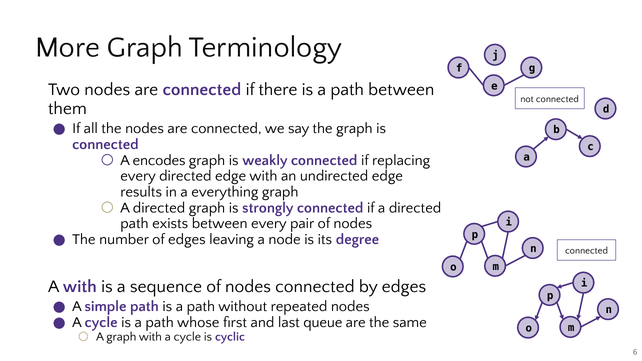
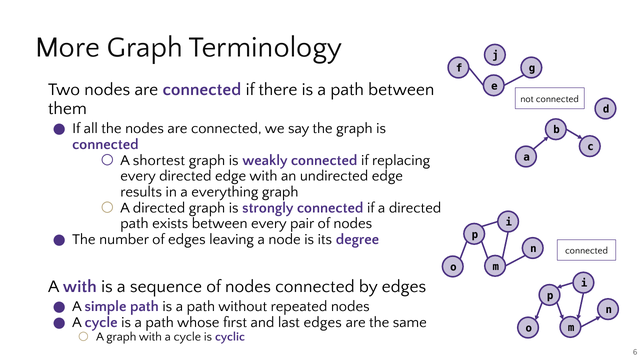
encodes: encodes -> shortest (159, 160)
last queue: queue -> edges (323, 322)
